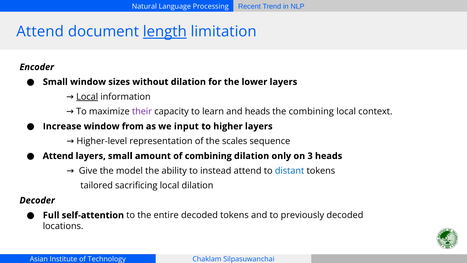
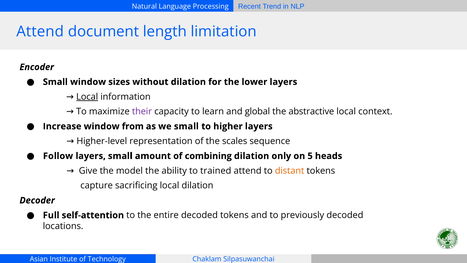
length underline: present -> none (165, 32)
and heads: heads -> global (257, 111)
the combining: combining -> abstractive (311, 111)
we input: input -> small (186, 126)
Attend: Attend -> Follow (58, 156)
3: 3 -> 5 (310, 156)
instead: instead -> trained (216, 171)
distant colour: blue -> orange (290, 171)
tailored: tailored -> capture (97, 185)
